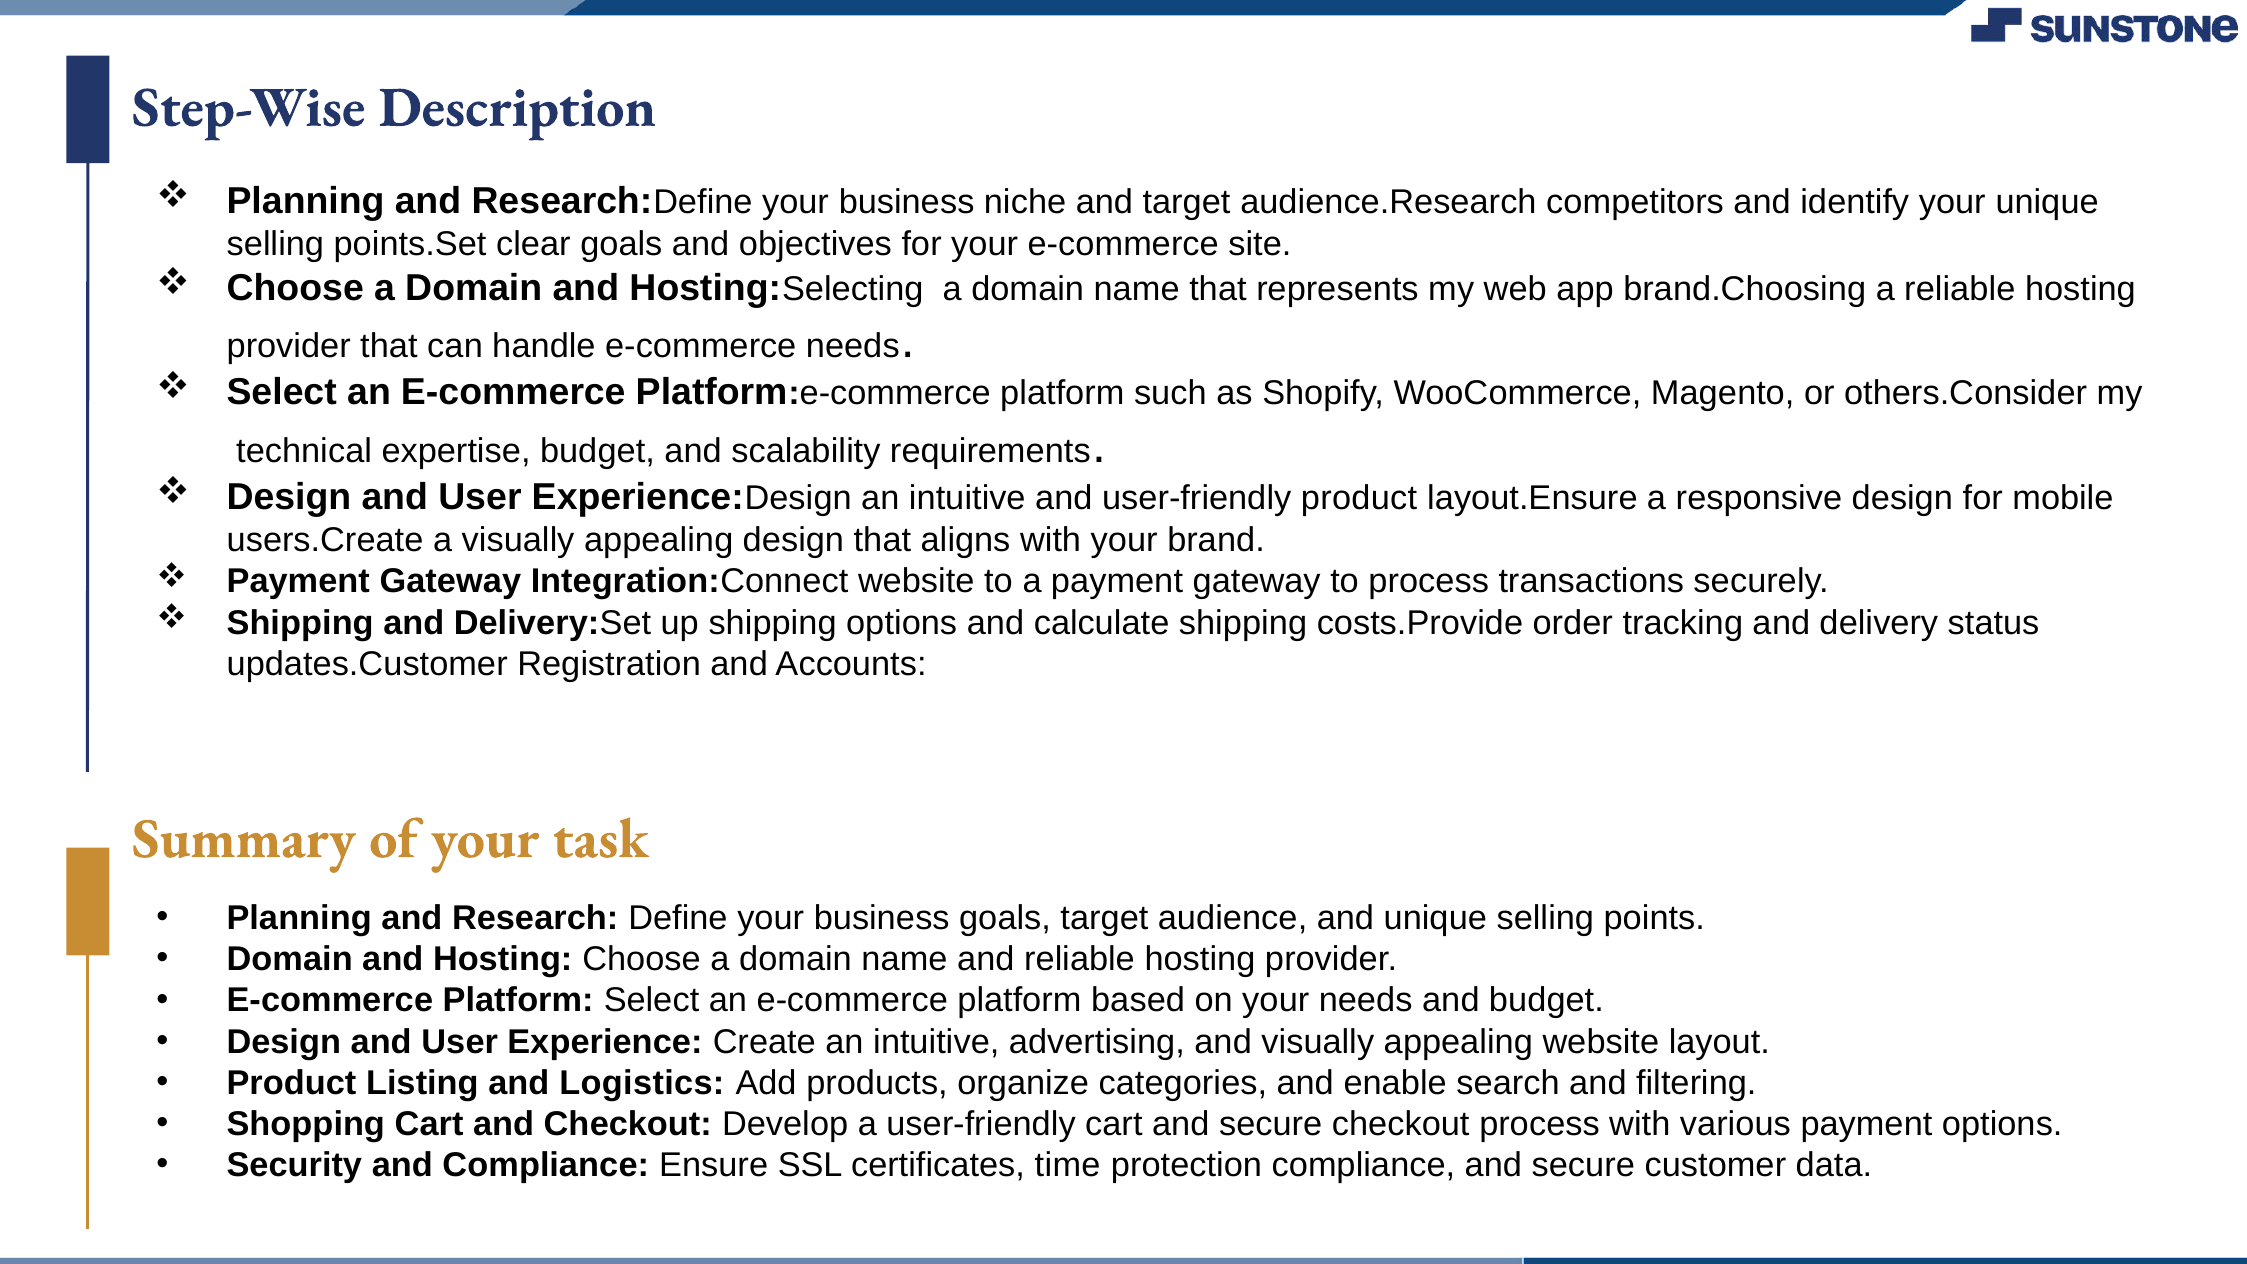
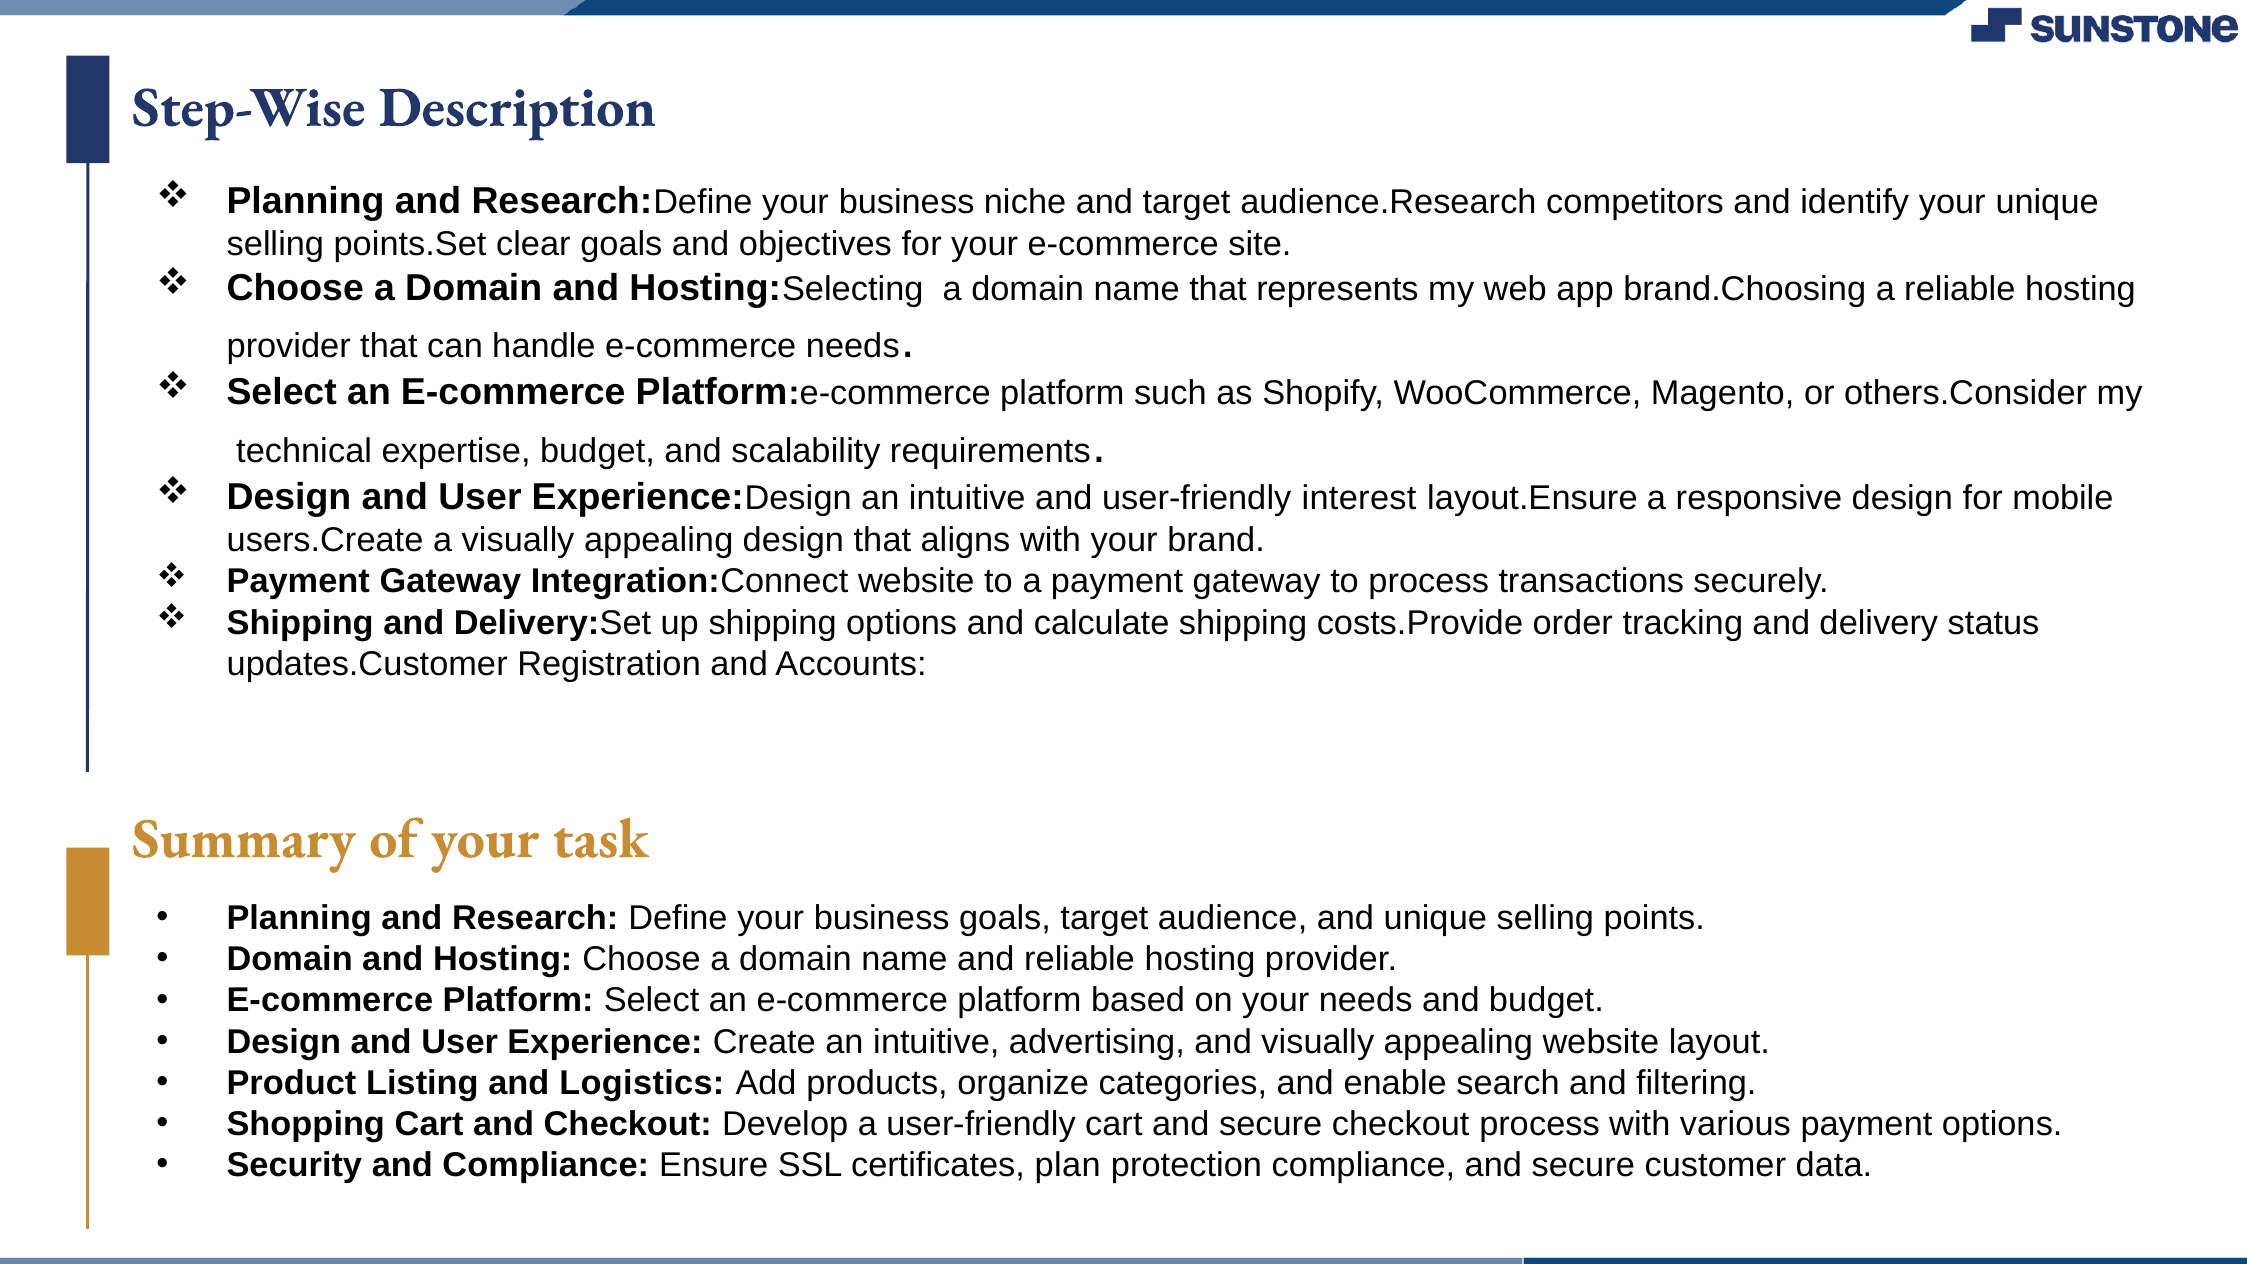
user-friendly product: product -> interest (1359, 498)
time: time -> plan (1068, 1166)
